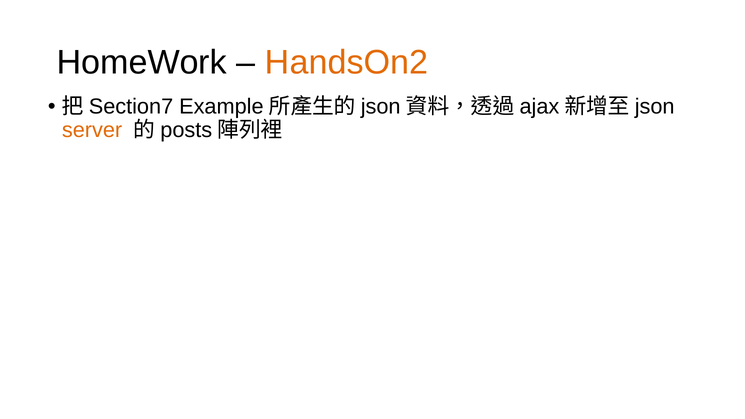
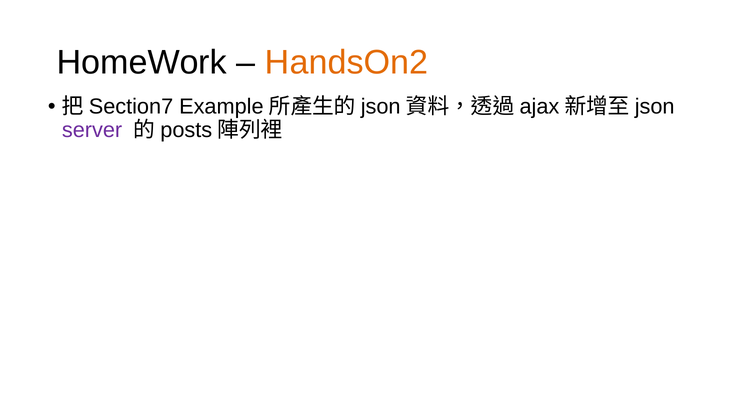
server colour: orange -> purple (92, 130)
